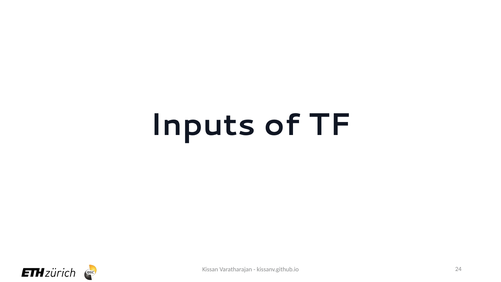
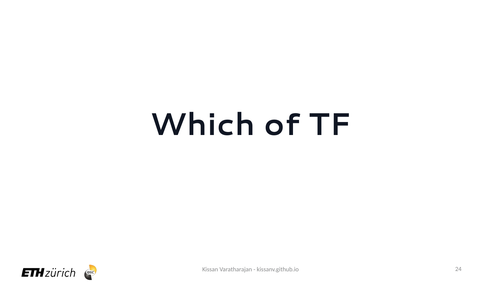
Inputs: Inputs -> Which (203, 125)
